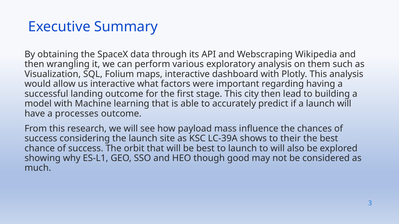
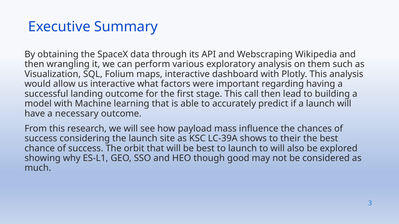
city: city -> call (251, 94)
processes: processes -> necessary (77, 114)
